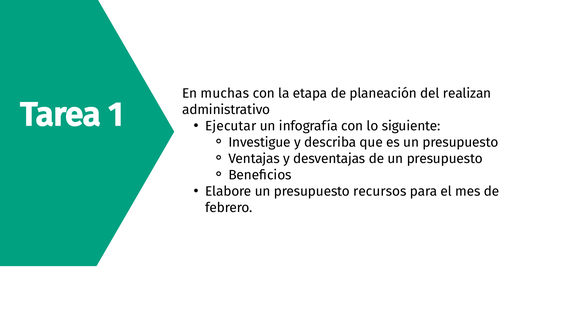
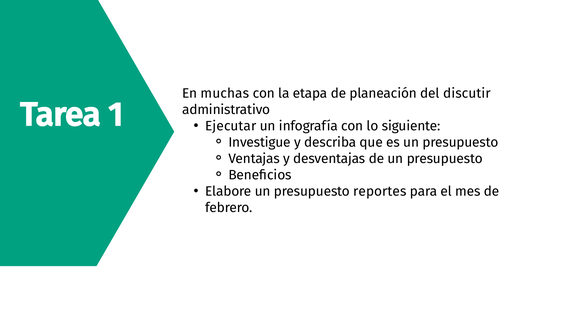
realizan: realizan -> discutir (467, 93)
recursos: recursos -> reportes (380, 192)
